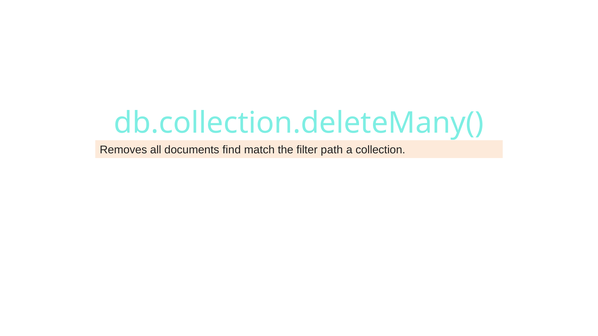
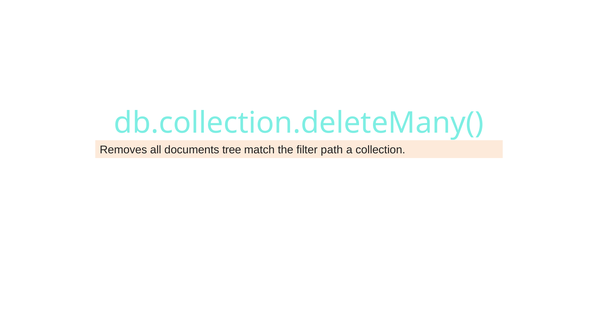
find: find -> tree (232, 150)
